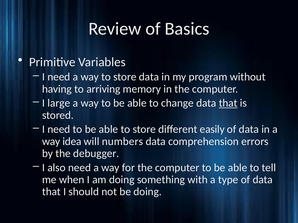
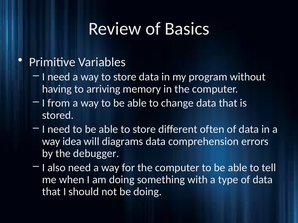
large: large -> from (59, 103)
that underline: present -> none (228, 103)
easily: easily -> often (212, 130)
numbers: numbers -> diagrams (123, 142)
